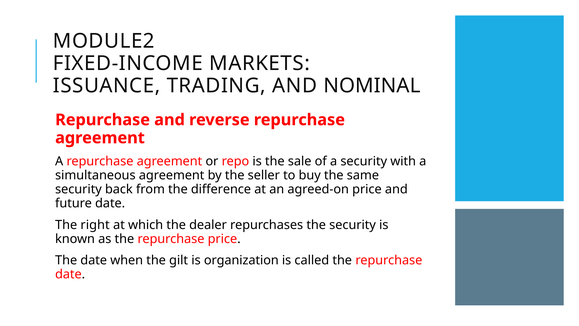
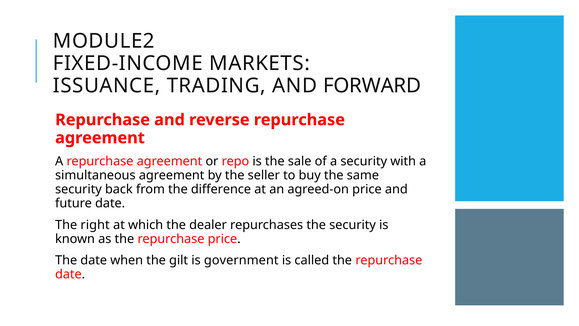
NOMINAL: NOMINAL -> FORWARD (372, 86)
organization: organization -> government (241, 260)
